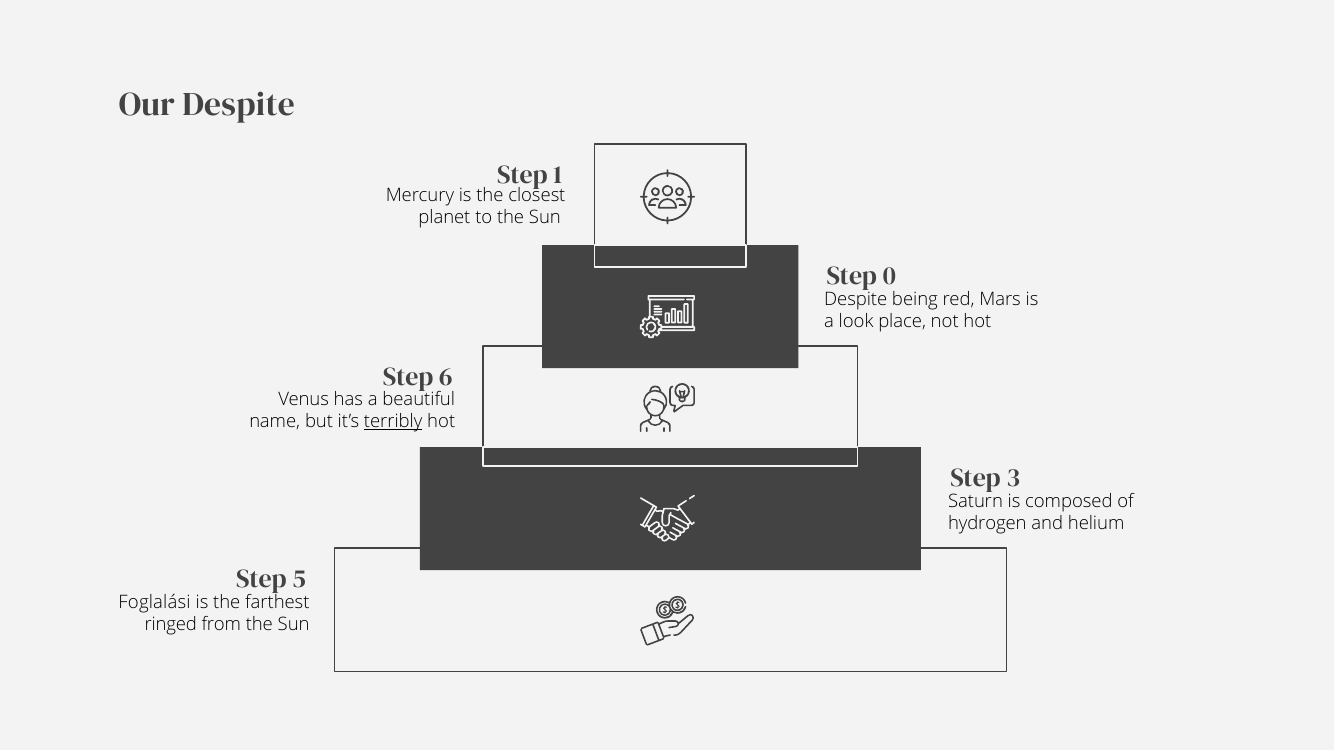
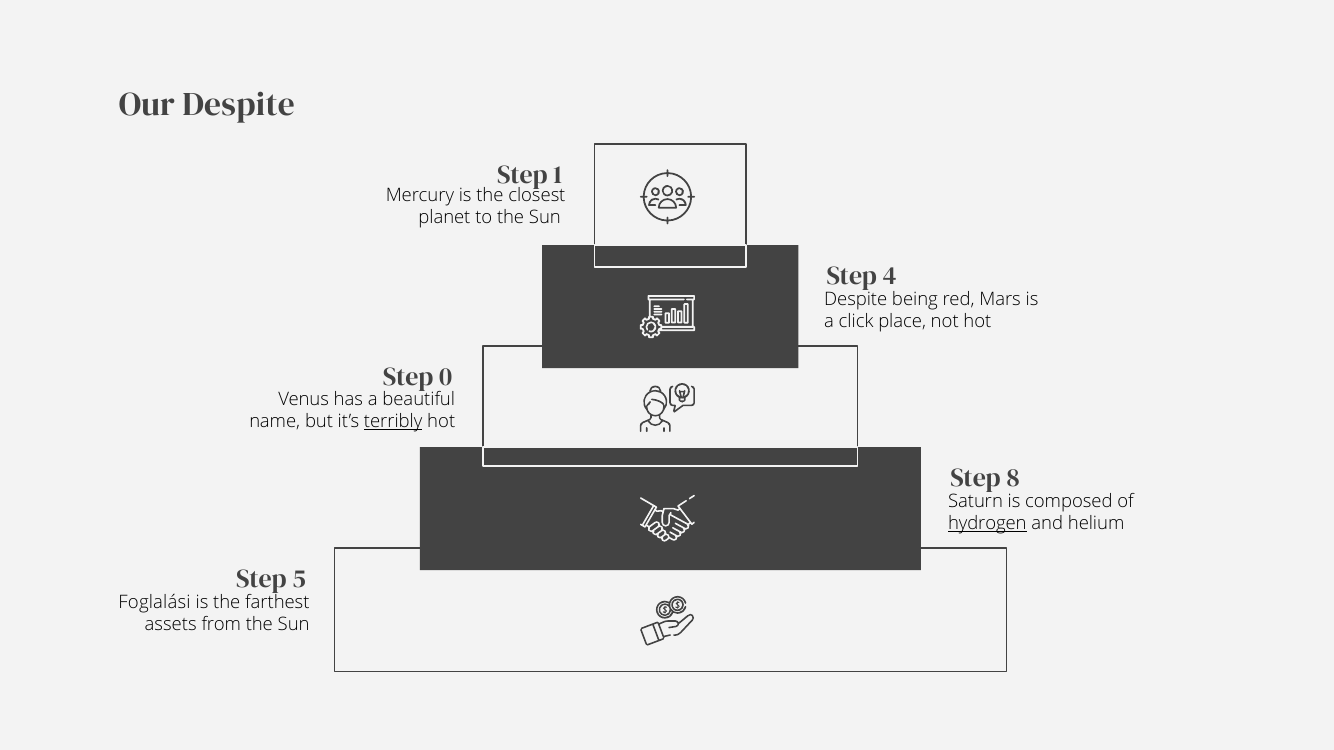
0: 0 -> 4 (890, 276)
look: look -> click (856, 322)
6: 6 -> 0 (446, 377)
3: 3 -> 8 (1013, 478)
hydrogen underline: none -> present (987, 524)
ringed: ringed -> assets (171, 625)
